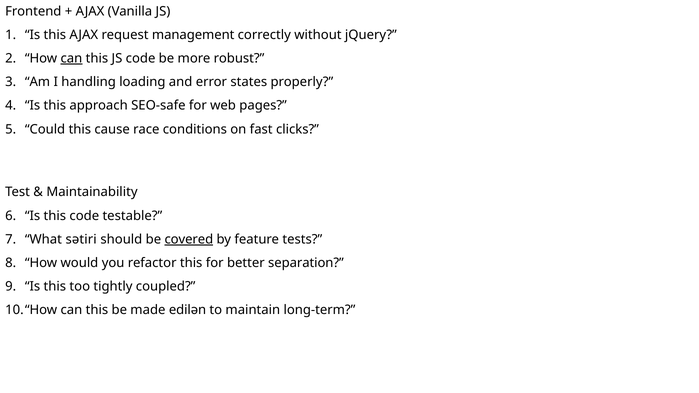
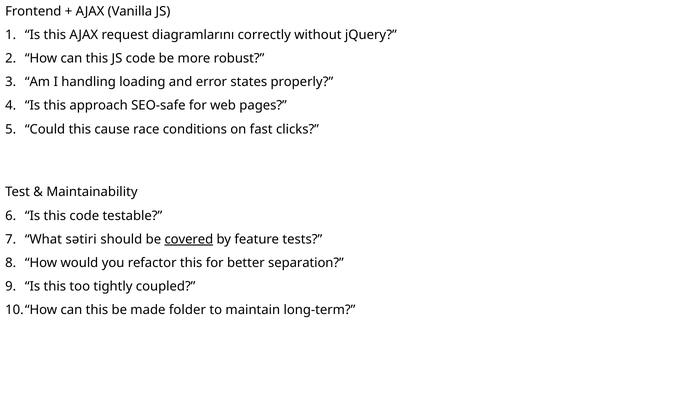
management: management -> diagramlarını (193, 35)
can underline: present -> none (71, 59)
edilən: edilən -> folder (187, 310)
